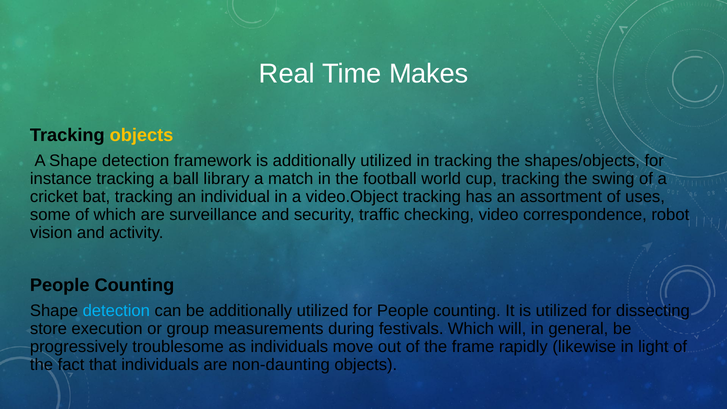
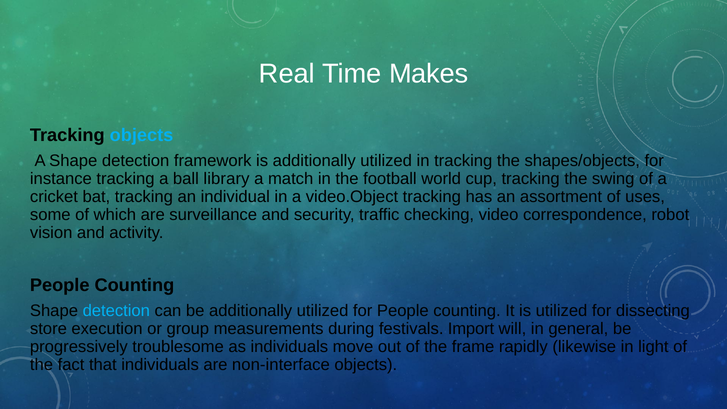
objects colour: yellow -> light blue (142, 135)
festivals Which: Which -> Import (471, 329)
non-daunting: non-daunting -> non-interface (281, 365)
